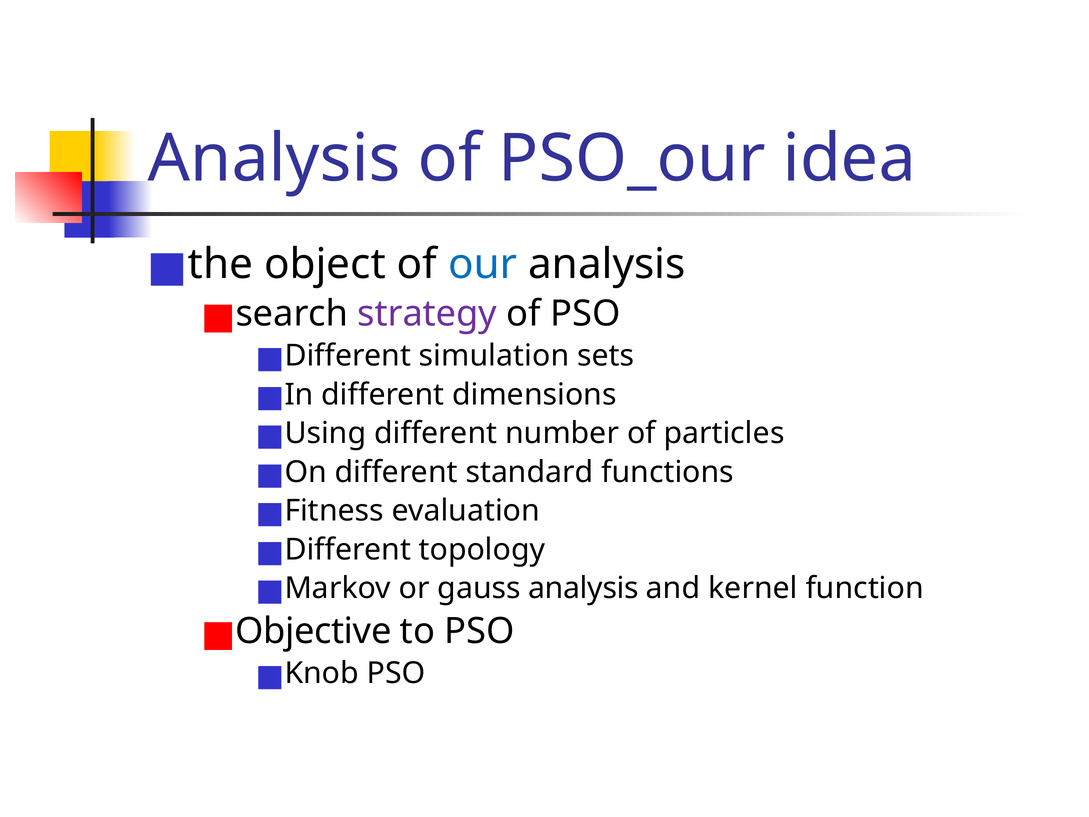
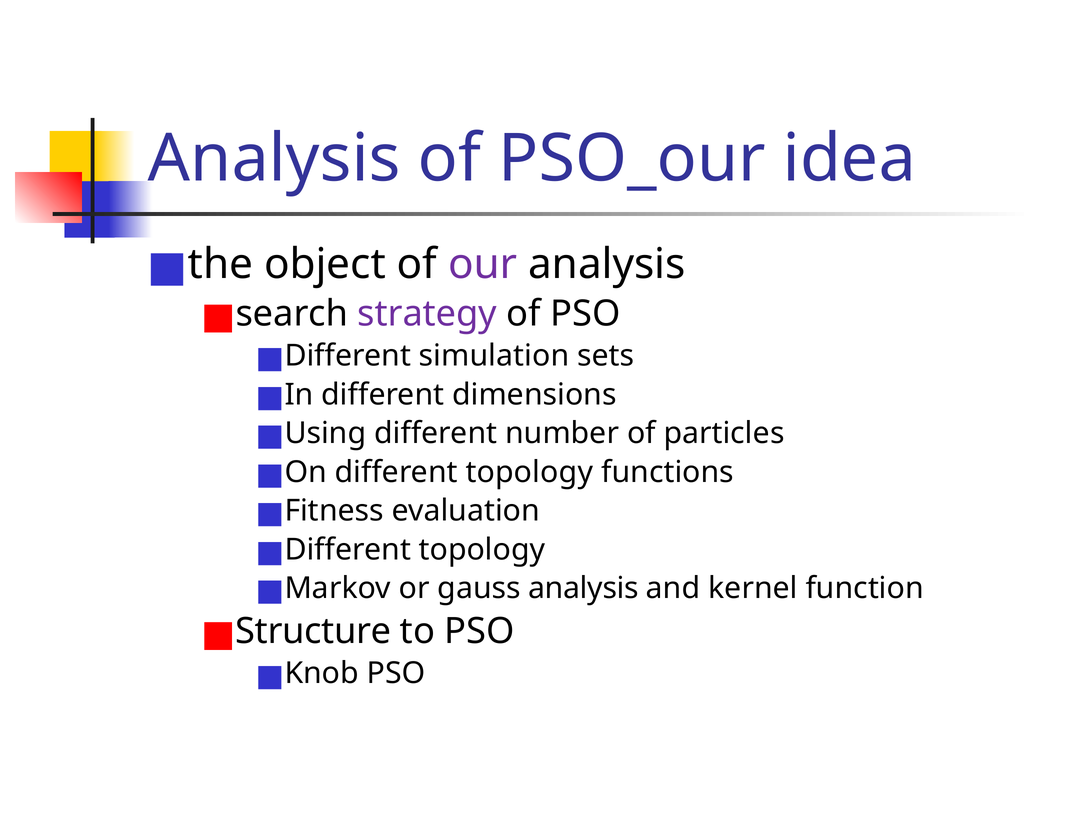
our colour: blue -> purple (483, 264)
different standard: standard -> topology (529, 472)
Objective: Objective -> Structure (313, 631)
